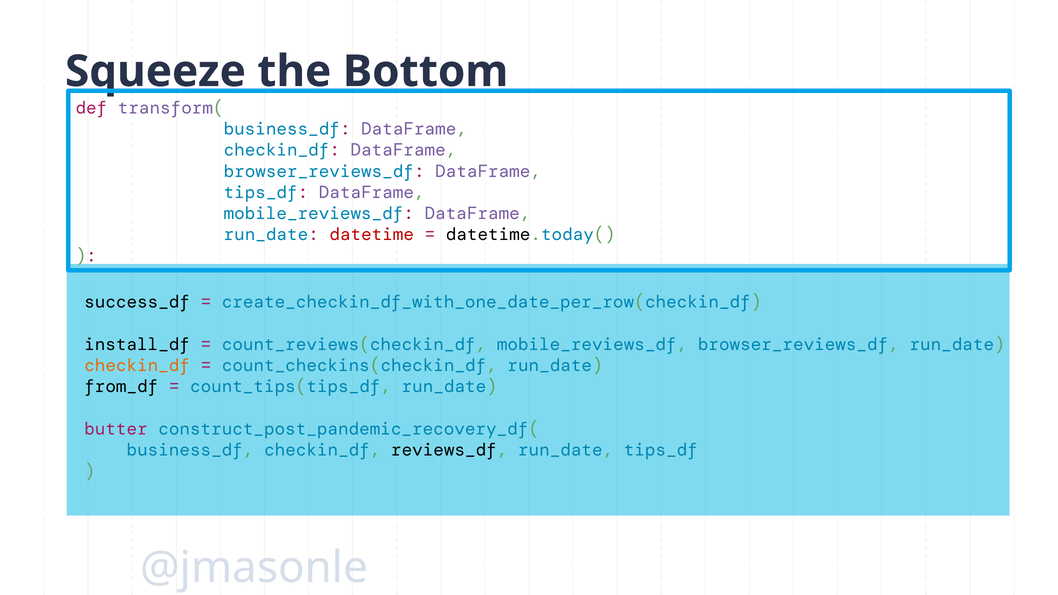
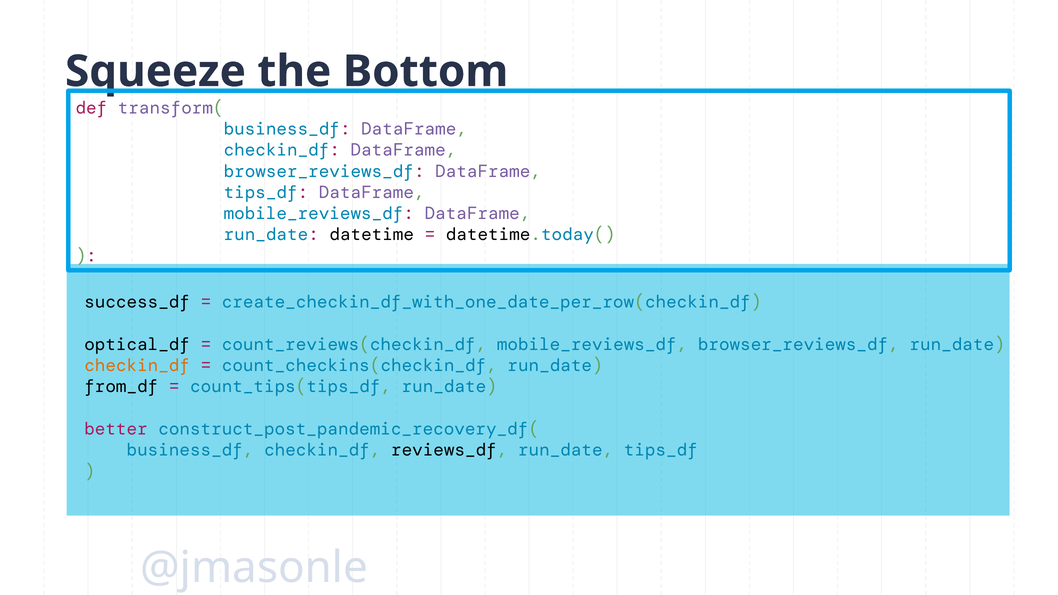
datetime colour: red -> black (372, 235)
install_df: install_df -> optical_df (137, 344)
butter: butter -> better (116, 429)
